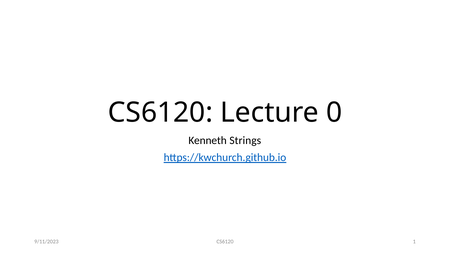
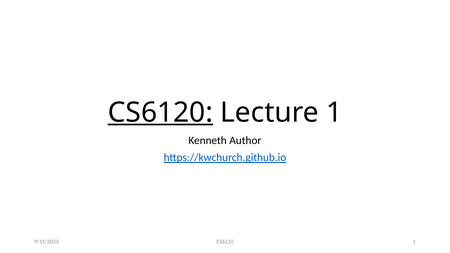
CS6120 underline: none -> present (160, 112)
Lecture 0: 0 -> 1 (334, 112)
Strings: Strings -> Author (245, 141)
